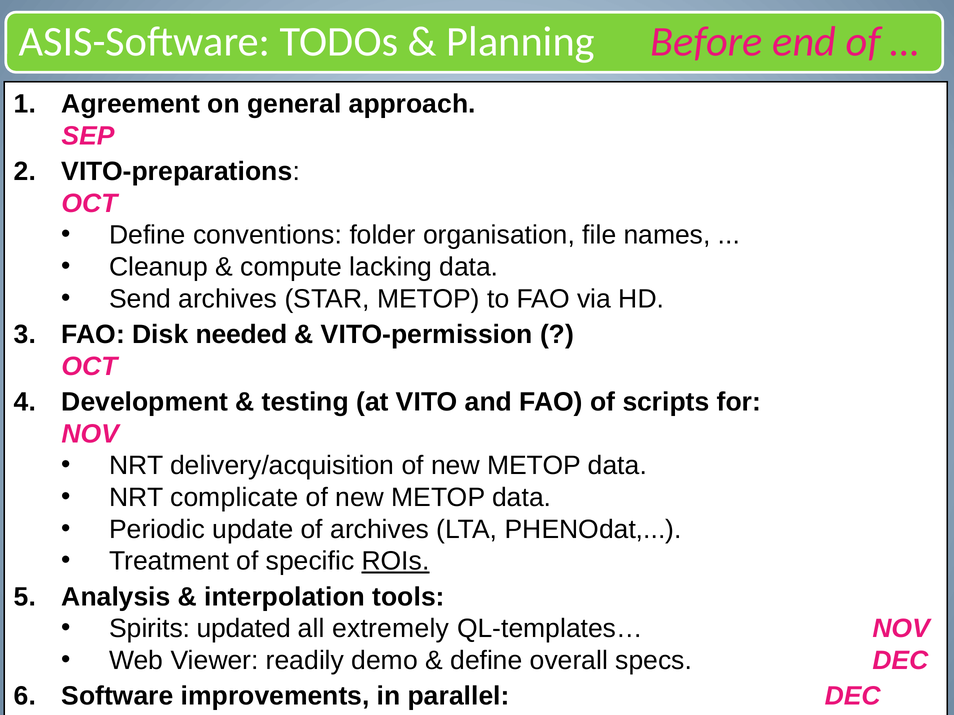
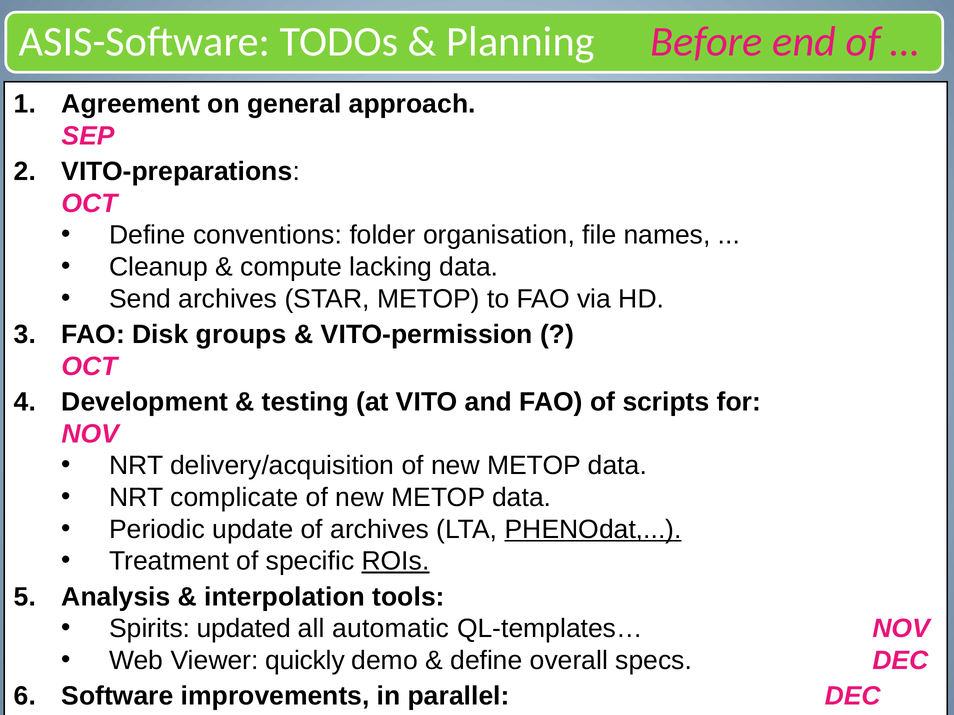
needed: needed -> groups (241, 335)
PHENOdat underline: none -> present (593, 530)
extremely: extremely -> automatic (391, 629)
readily: readily -> quickly (305, 661)
